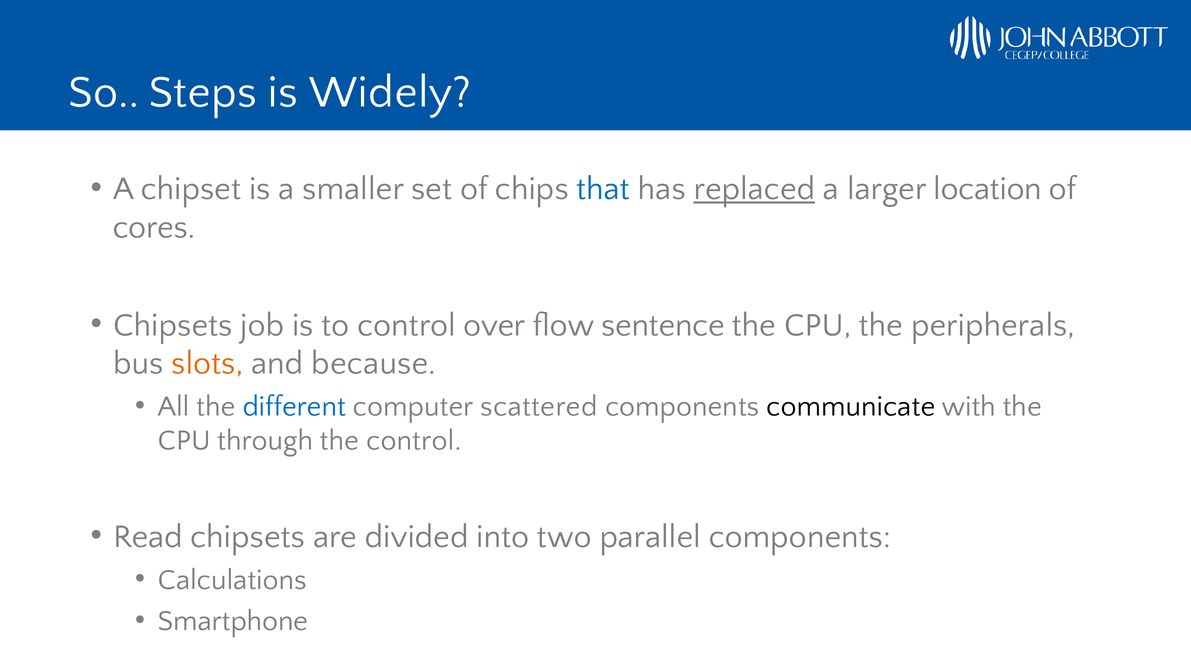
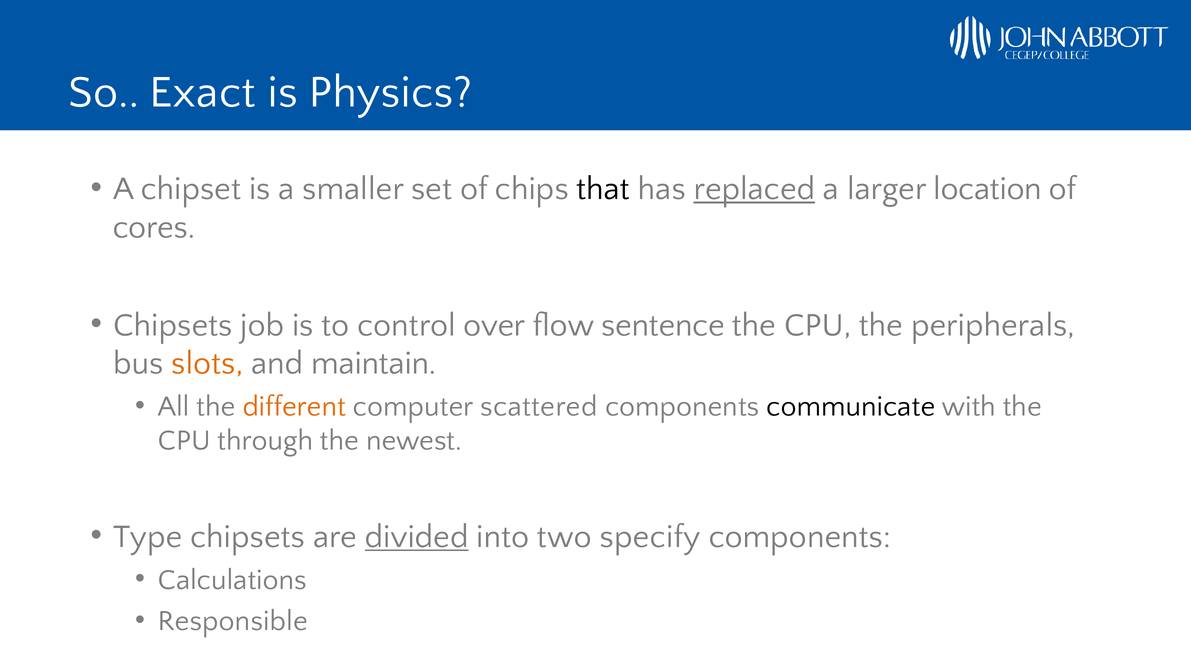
Steps: Steps -> Exact (203, 92)
Widely: Widely -> Physics (390, 92)
that colour: blue -> black (603, 189)
because: because -> maintain (374, 363)
different colour: blue -> orange (294, 407)
the control: control -> newest (414, 440)
Read: Read -> Type (148, 536)
divided underline: none -> present (417, 536)
parallel: parallel -> specify (650, 536)
Smartphone: Smartphone -> Responsible (233, 621)
